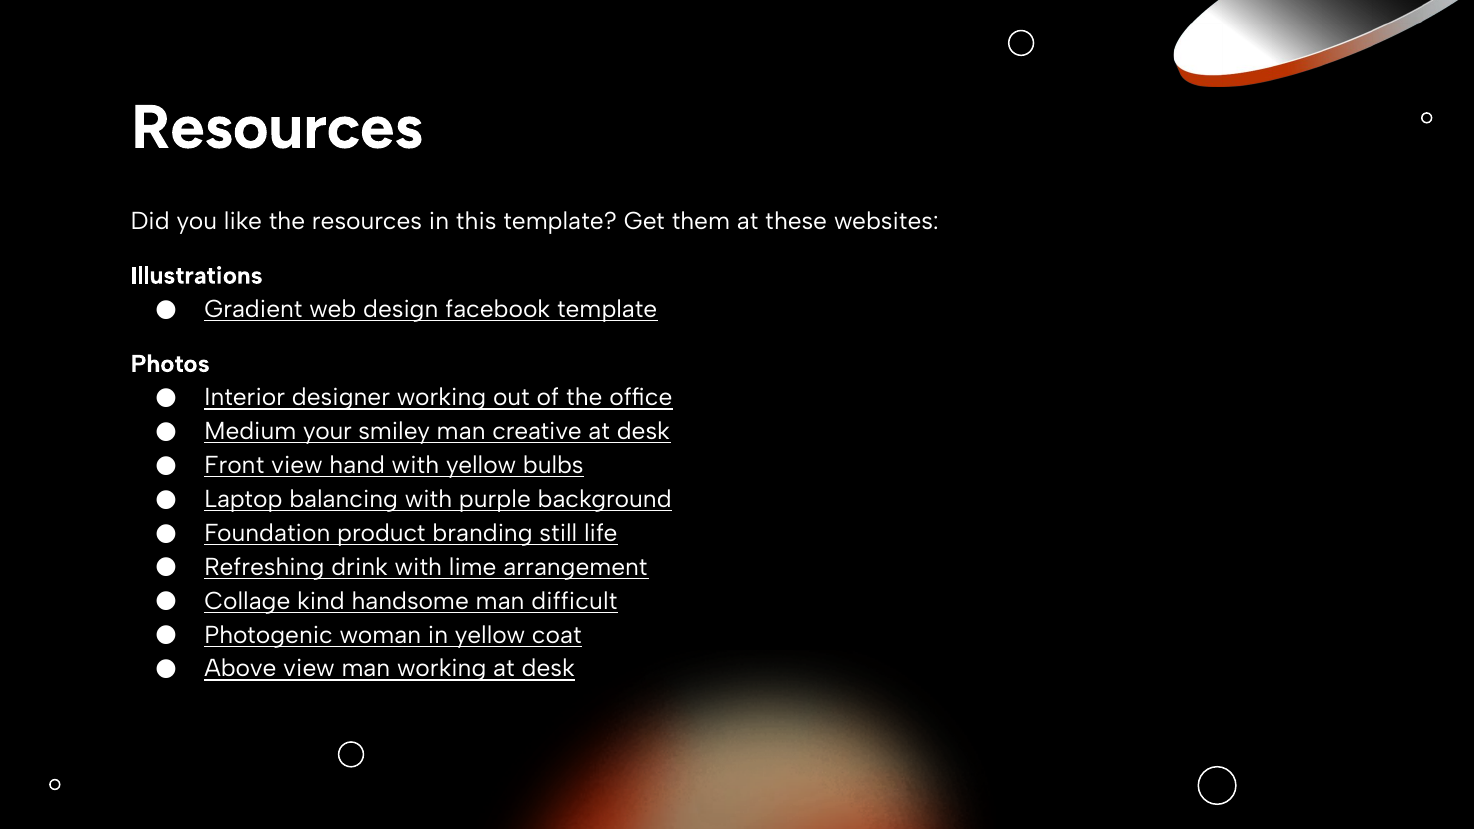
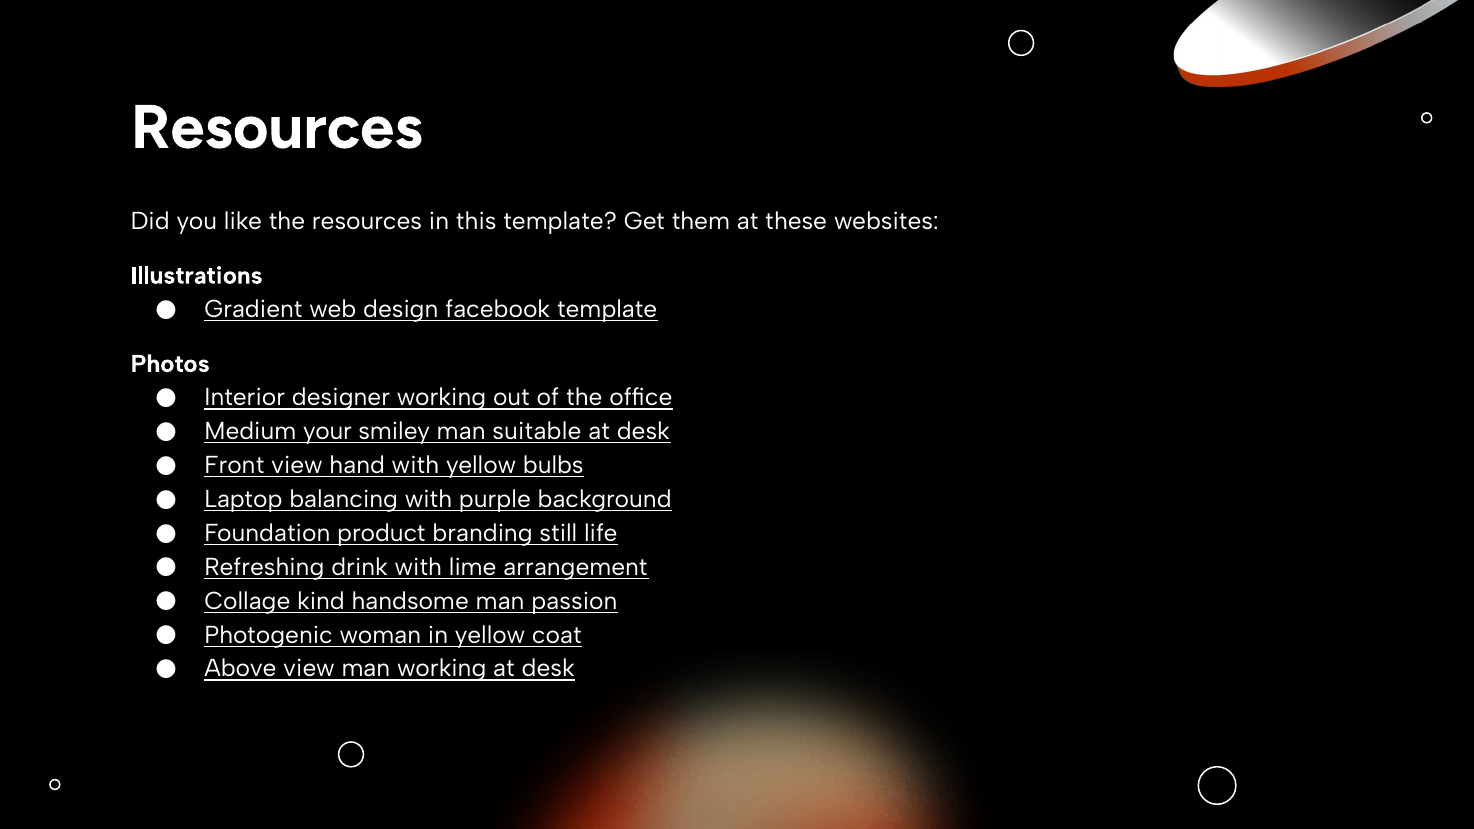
creative: creative -> suitable (537, 432)
difficult: difficult -> passion (574, 601)
